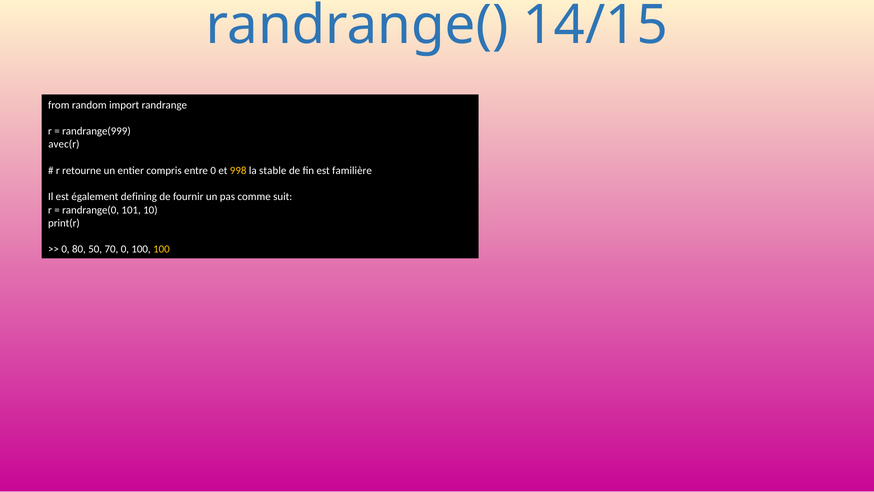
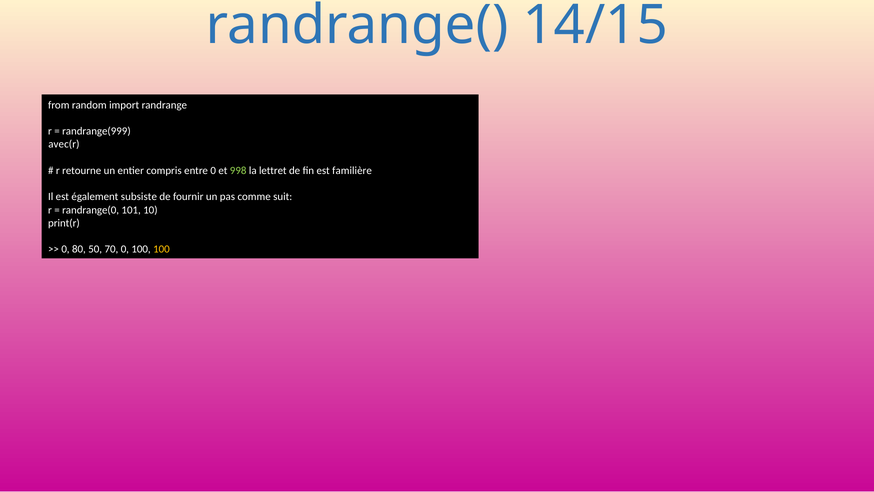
998 colour: yellow -> light green (238, 170)
stable: stable -> lettret (273, 170)
defining: defining -> subsiste (139, 197)
